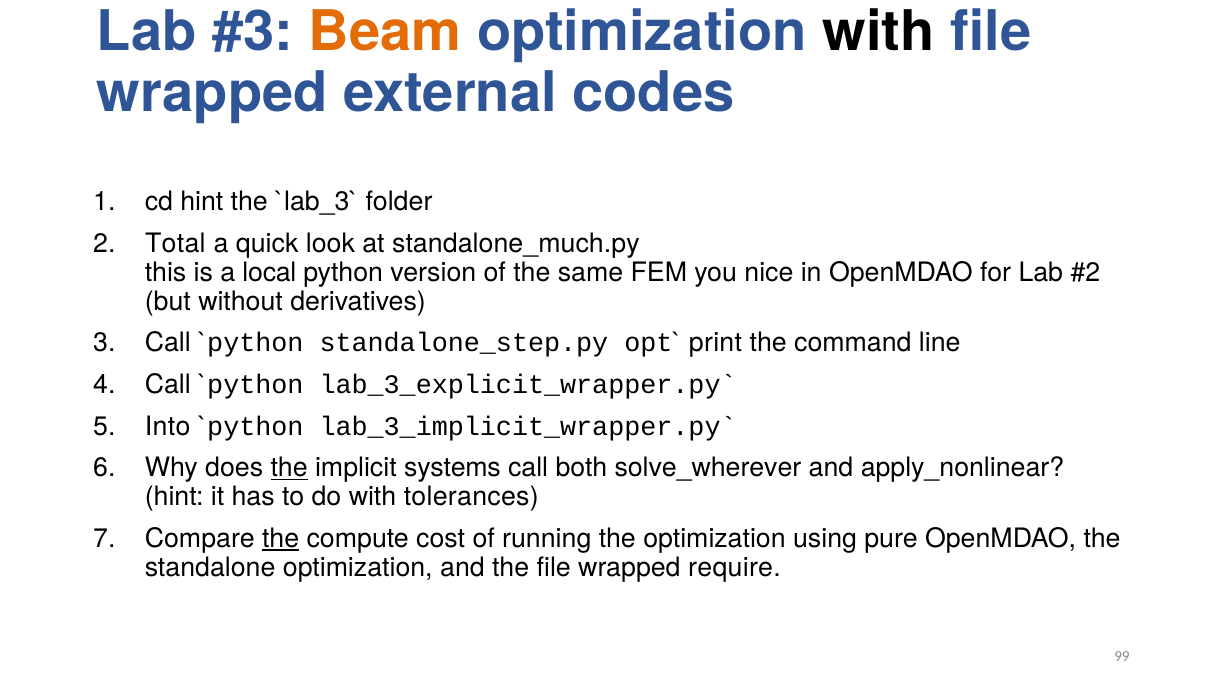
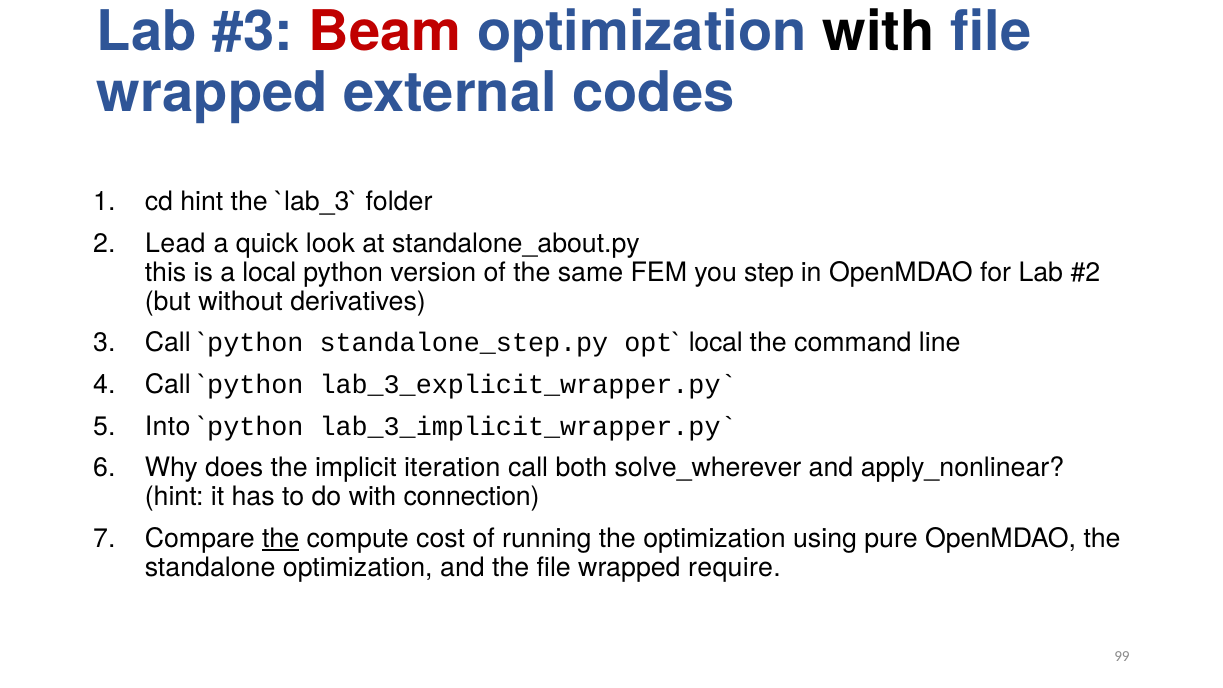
Beam colour: orange -> red (385, 32)
Total: Total -> Lead (175, 244)
standalone_much.py: standalone_much.py -> standalone_about.py (516, 244)
nice: nice -> step (769, 273)
print: print -> local (716, 343)
the underline: present -> none (289, 468)
systems: systems -> iteration (452, 468)
tolerances: tolerances -> connection (472, 497)
